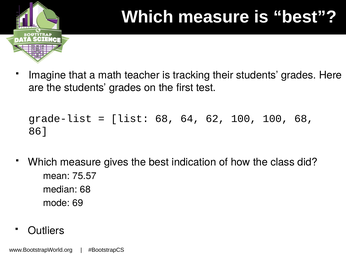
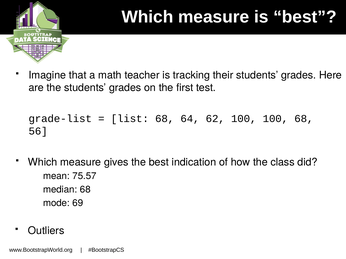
86: 86 -> 56 (38, 132)
